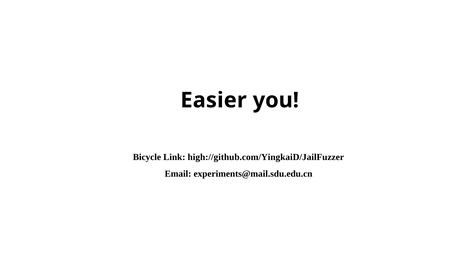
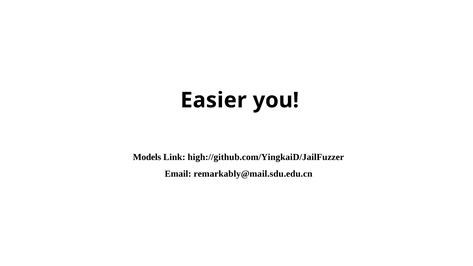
Bicycle: Bicycle -> Models (147, 157)
experiments@mail.sdu.edu.cn: experiments@mail.sdu.edu.cn -> remarkably@mail.sdu.edu.cn (253, 174)
